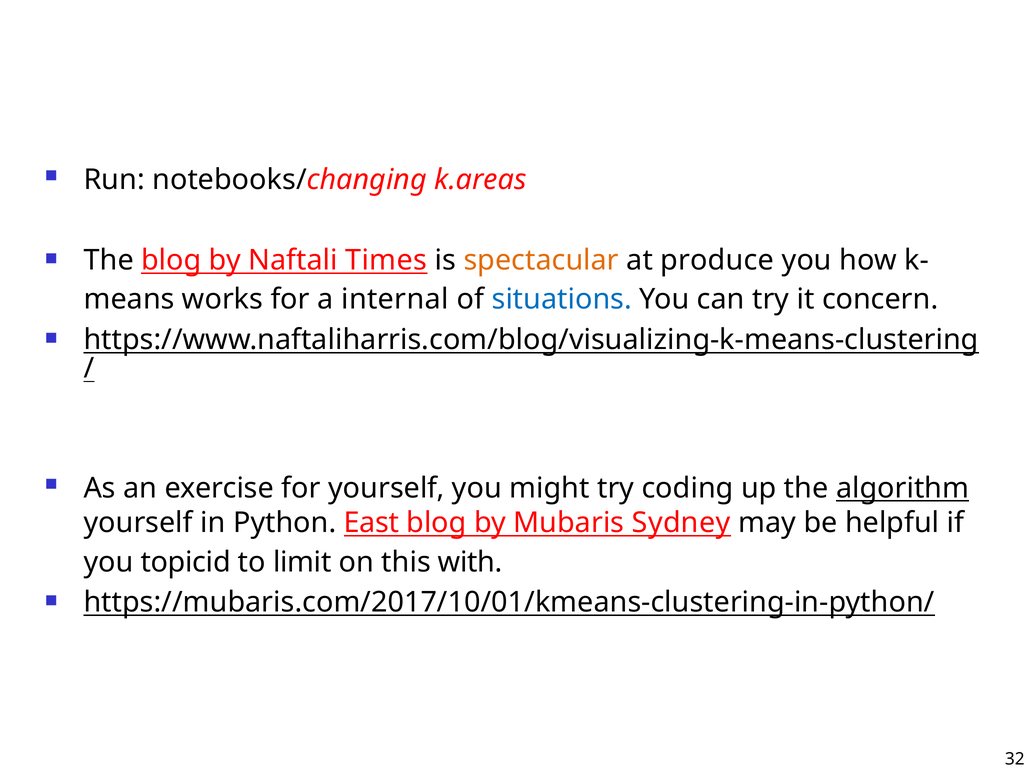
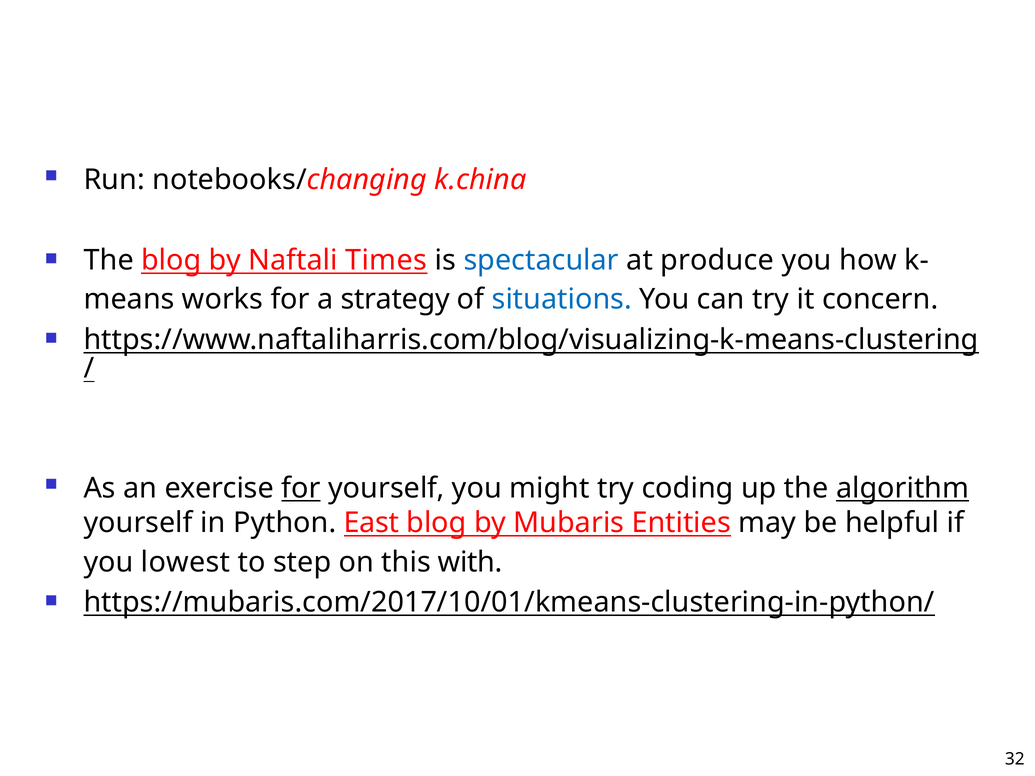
k.areas: k.areas -> k.china (480, 180)
spectacular colour: orange -> blue (541, 260)
internal: internal -> strategy (395, 300)
for underline: none -> present (301, 488)
Sydney: Sydney -> Entities (681, 523)
topicid: topicid -> lowest (185, 562)
limit: limit -> step (302, 562)
